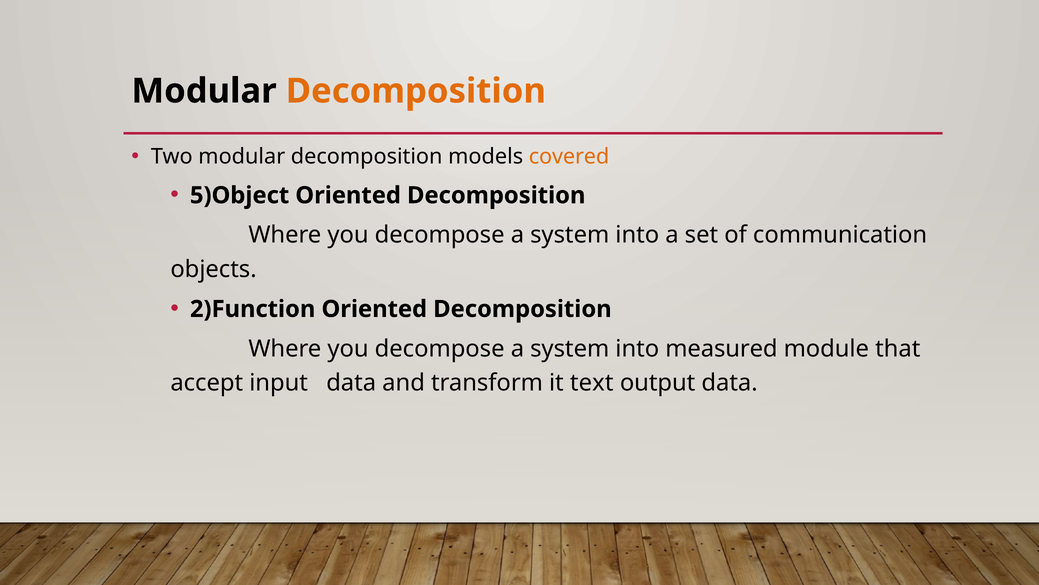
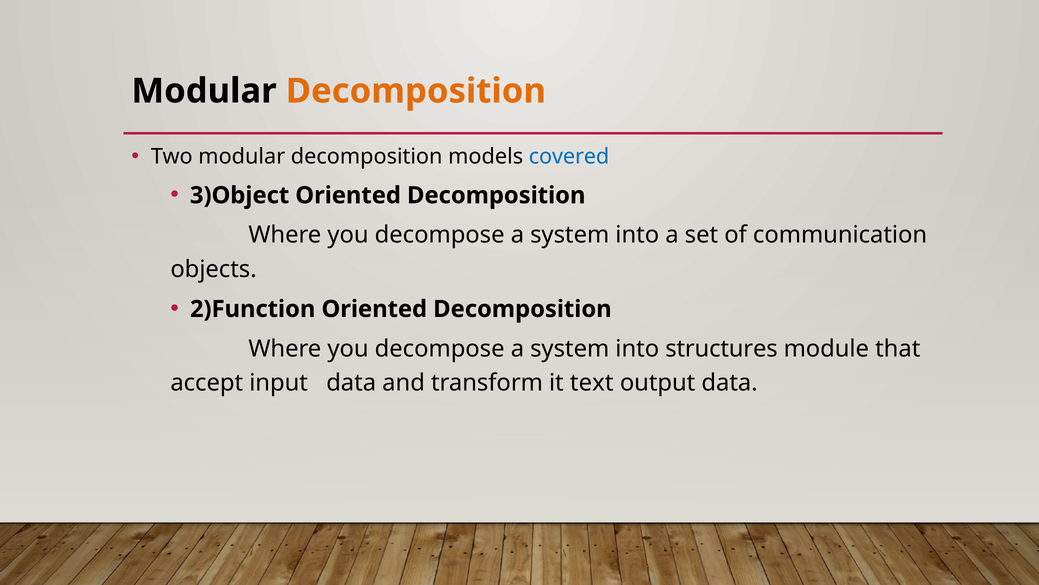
covered colour: orange -> blue (569, 157)
5)Object: 5)Object -> 3)Object (240, 195)
measured: measured -> structures (721, 348)
